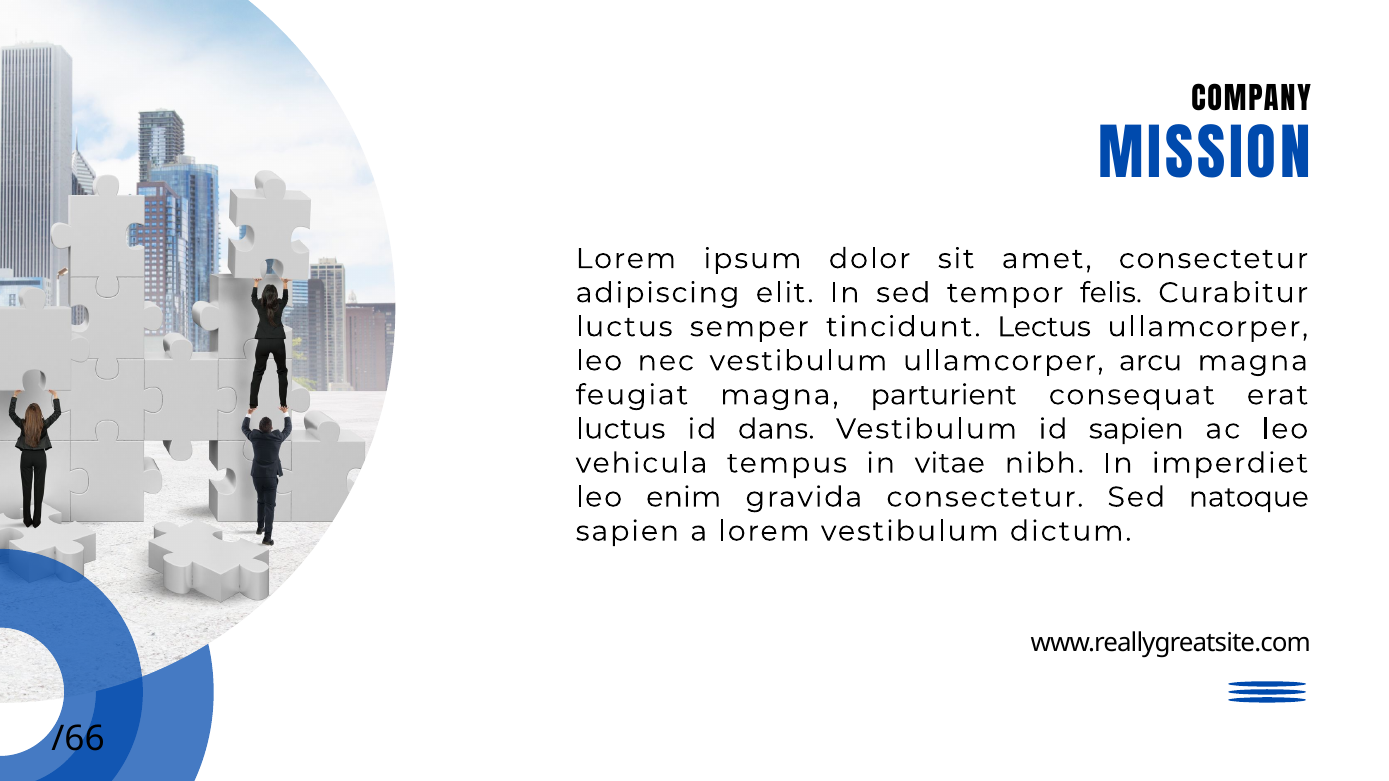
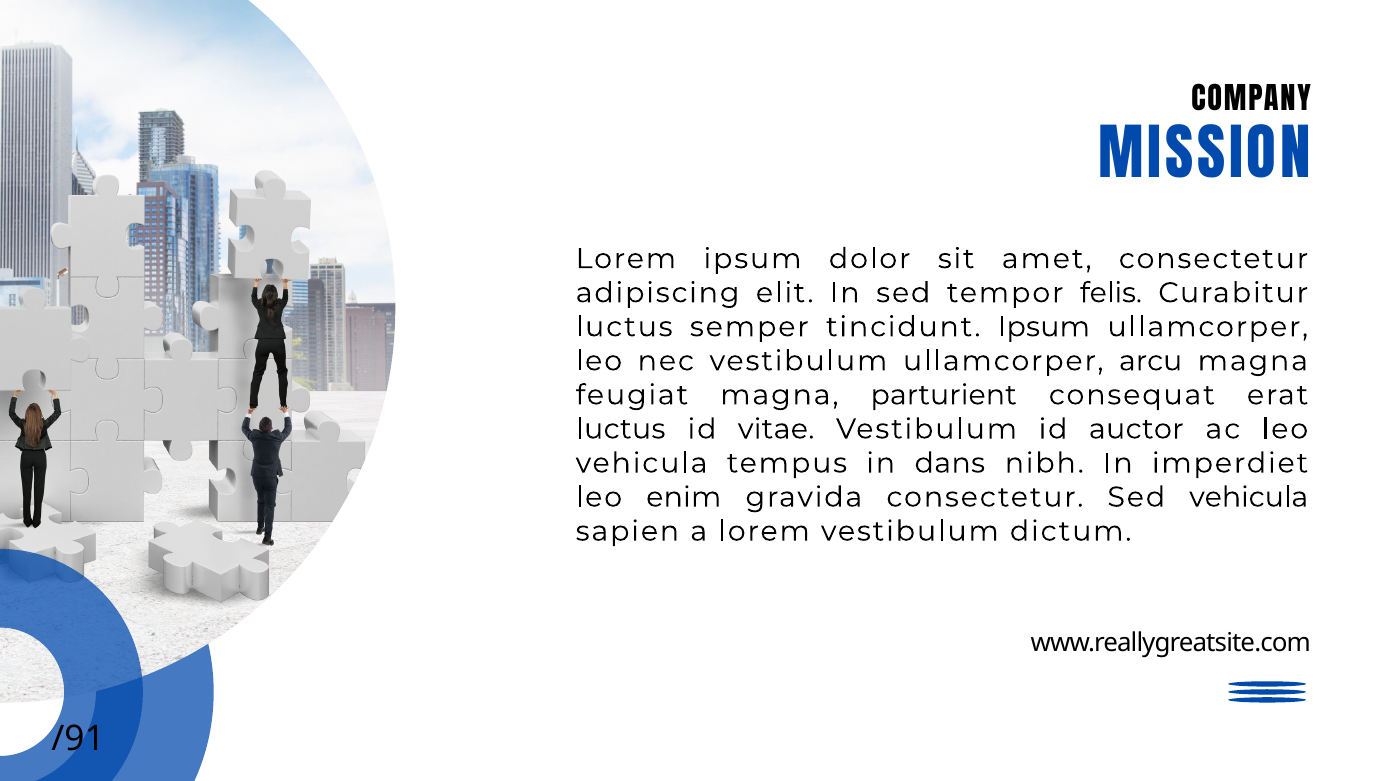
tincidunt Lectus: Lectus -> Ipsum (1044, 327)
dans: dans -> vitae (776, 429)
id sapien: sapien -> auctor (1136, 429)
vitae: vitae -> dans (950, 463)
Sed natoque: natoque -> vehicula (1249, 497)
/66: /66 -> /91 (78, 739)
